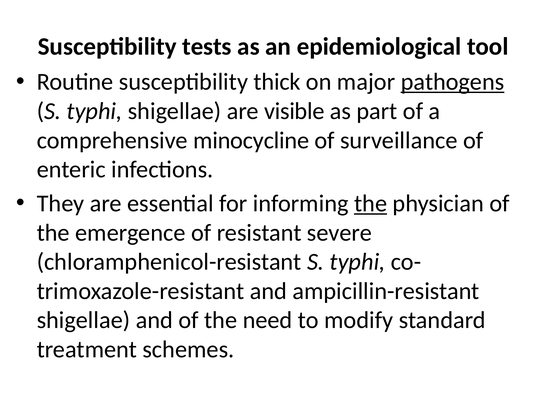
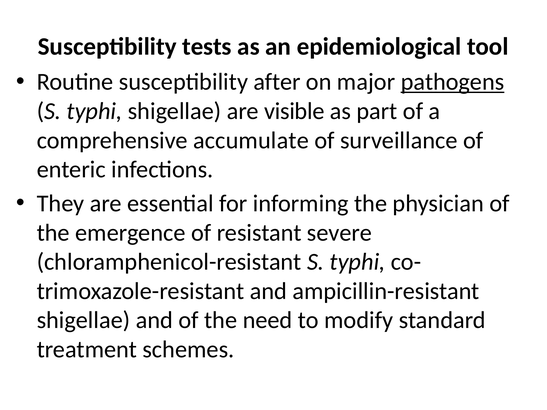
thick: thick -> after (277, 82)
minocycline: minocycline -> accumulate (251, 140)
the underline: present -> none (371, 204)
